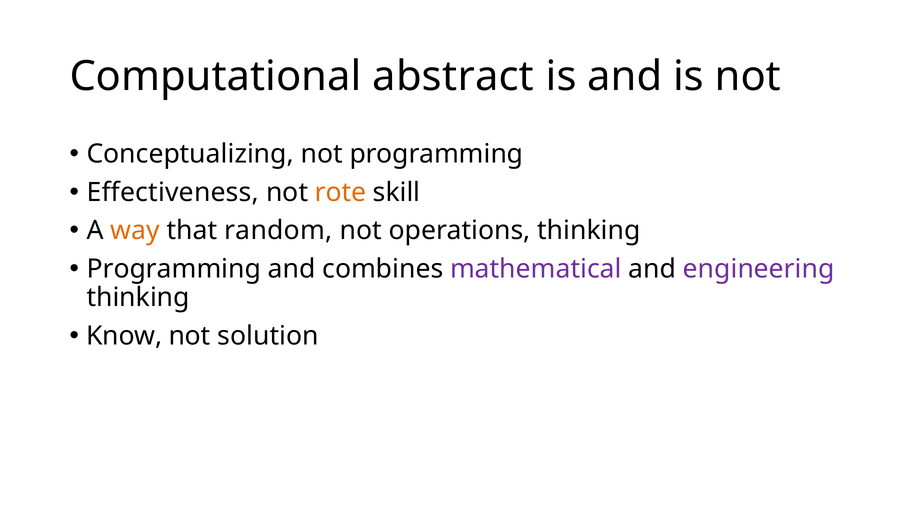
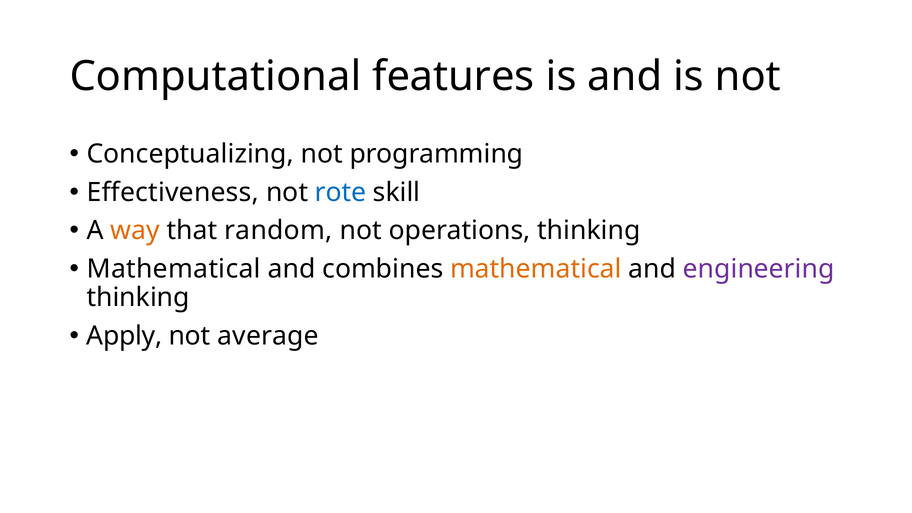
abstract: abstract -> features (453, 77)
rote colour: orange -> blue (341, 192)
Programming: Programming -> Mathematical (174, 269)
mathematical colour: purple -> orange (536, 269)
Know: Know -> Apply (124, 336)
solution: solution -> average (268, 336)
